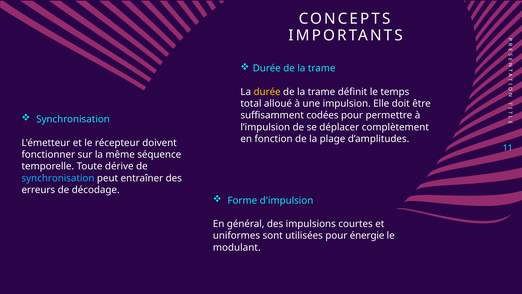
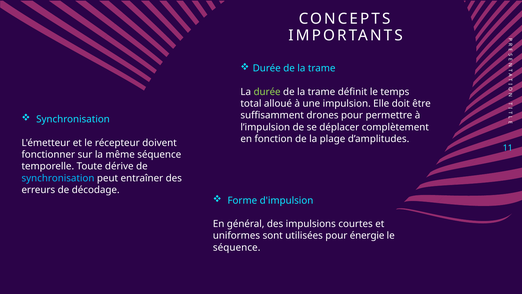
durée colour: yellow -> light green (267, 92)
codées: codées -> drones (322, 115)
modulant: modulant -> séquence (237, 247)
